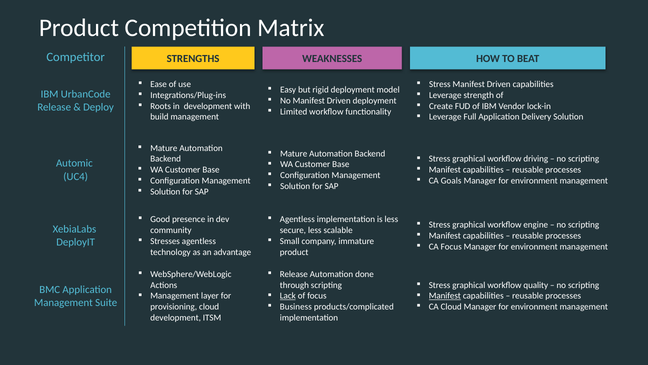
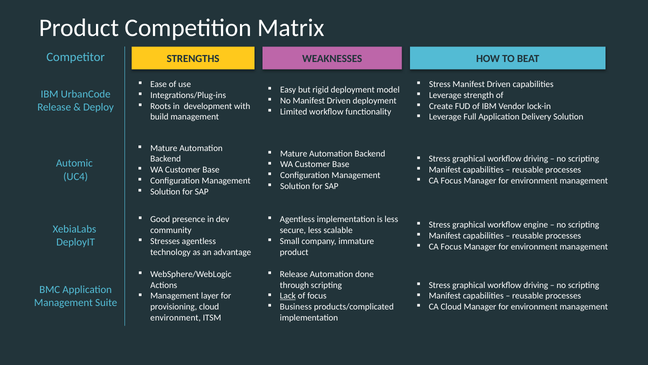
Goals: Goals -> Focus (451, 181)
quality: quality -> driving (536, 285)
Manifest underline: present -> none (445, 296)
development: development -> environment (176, 318)
